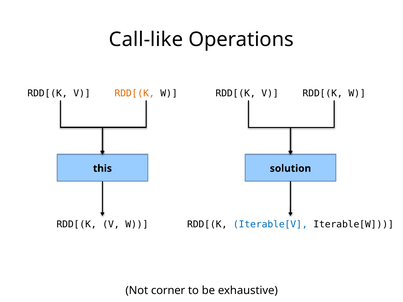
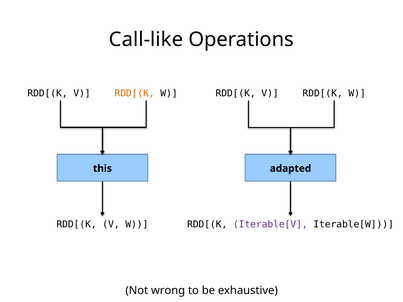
solution: solution -> adapted (290, 169)
Iterable[V colour: blue -> purple (270, 224)
corner: corner -> wrong (168, 291)
